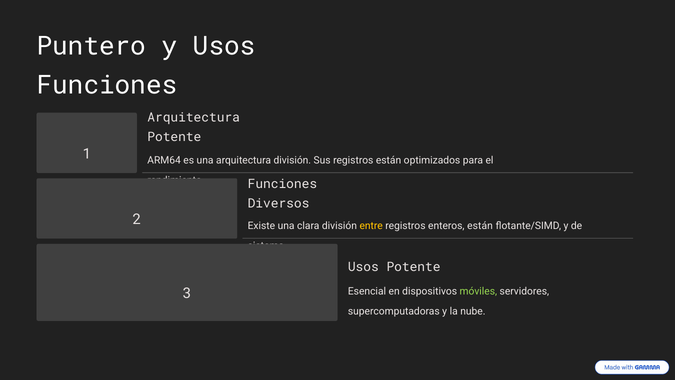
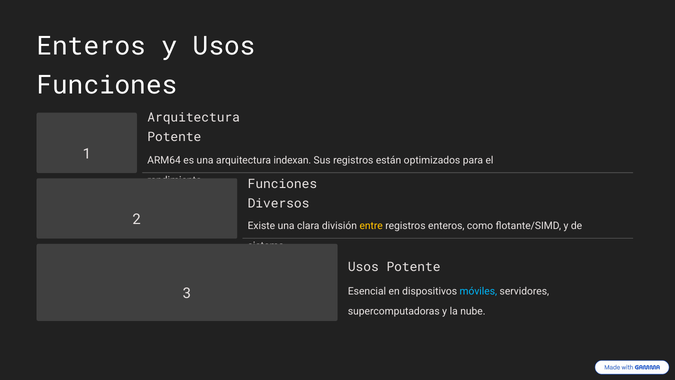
Puntero: Puntero -> Enteros (91, 46)
arquitectura división: división -> indexan (292, 160)
enteros están: están -> como (480, 226)
móviles colour: light green -> light blue (478, 291)
